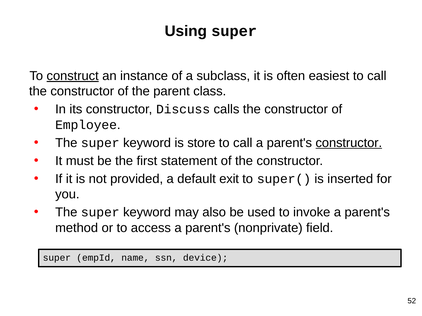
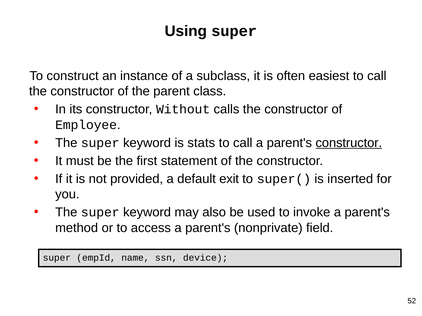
construct underline: present -> none (73, 76)
Discuss: Discuss -> Without (183, 110)
store: store -> stats (201, 143)
